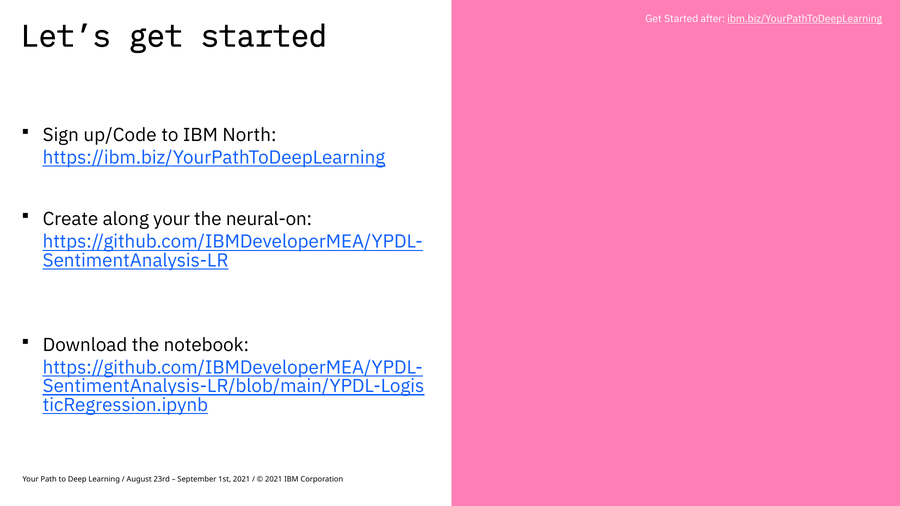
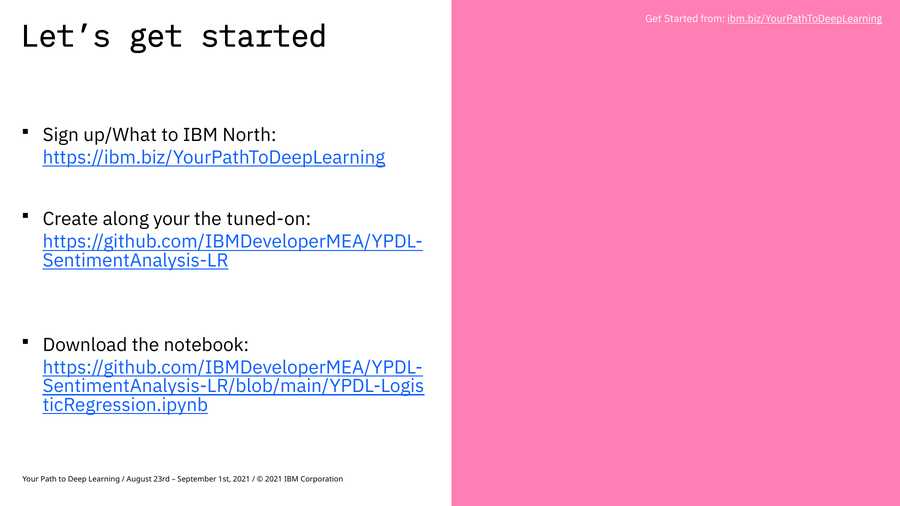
after: after -> from (713, 19)
up/Code: up/Code -> up/What (120, 135)
neural-on: neural-on -> tuned-on (269, 219)
